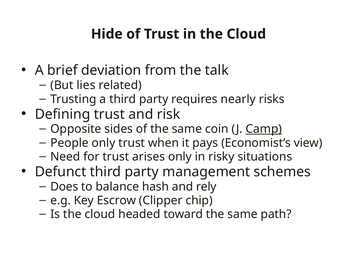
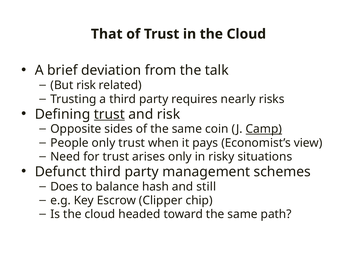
Hide: Hide -> That (107, 34)
But lies: lies -> risk (86, 85)
trust underline: none -> present (109, 114)
rely: rely -> still (206, 186)
